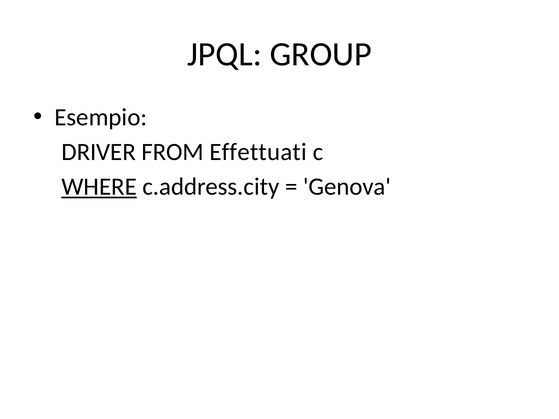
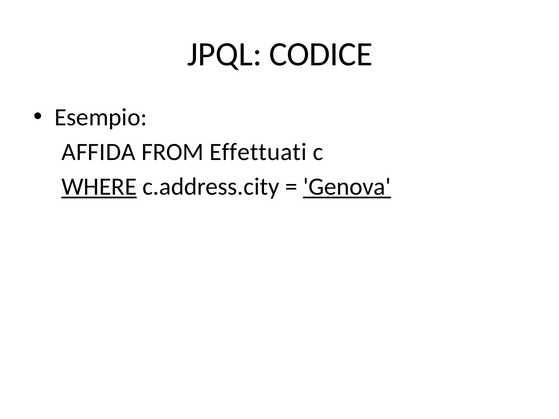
GROUP: GROUP -> CODICE (321, 54)
DRIVER: DRIVER -> AFFIDA (99, 152)
Genova underline: none -> present (347, 187)
